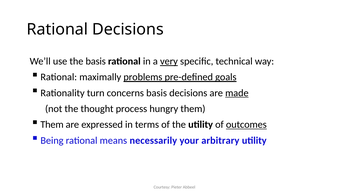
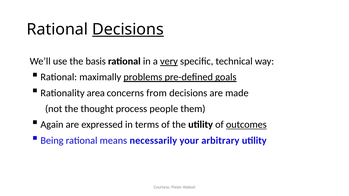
Decisions underline: none -> present (128, 29)
turn: turn -> area (96, 93)
concerns basis: basis -> from (157, 93)
made underline: present -> none (237, 93)
hungry: hungry -> people (164, 109)
Them: Them -> Again (52, 125)
